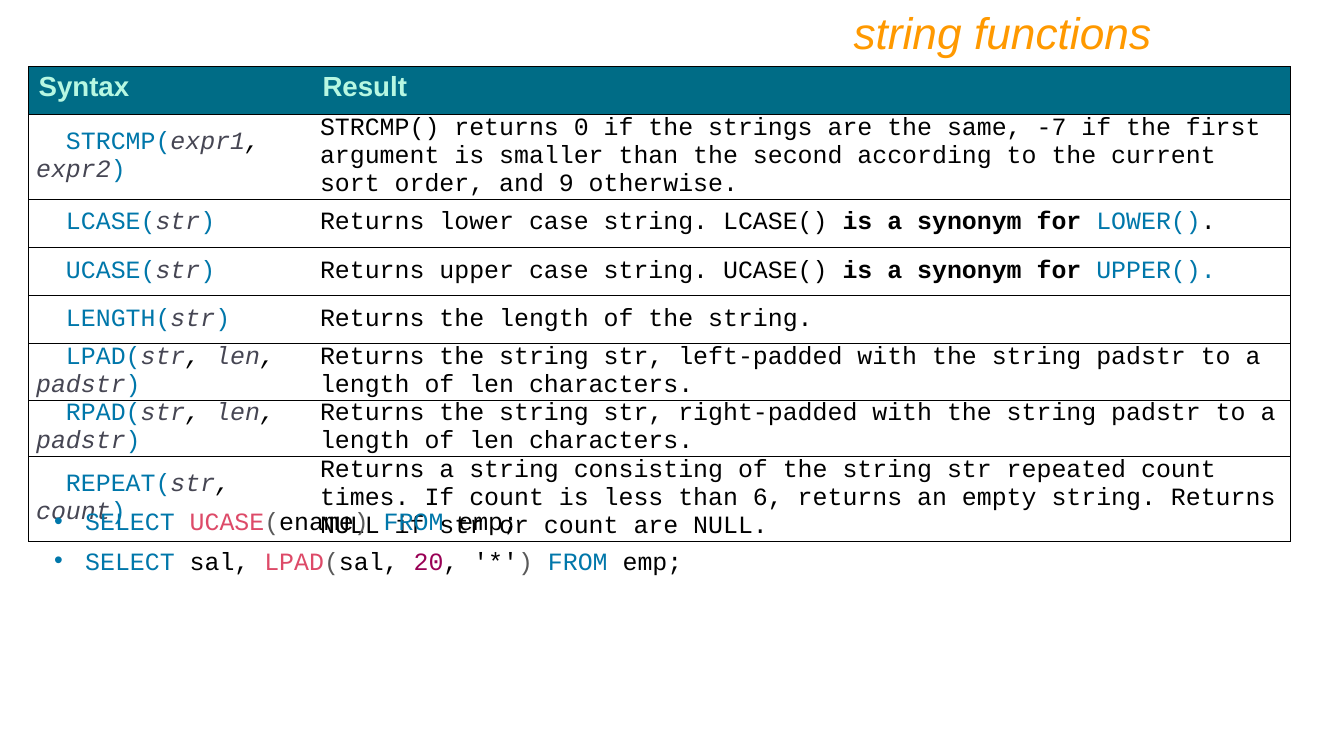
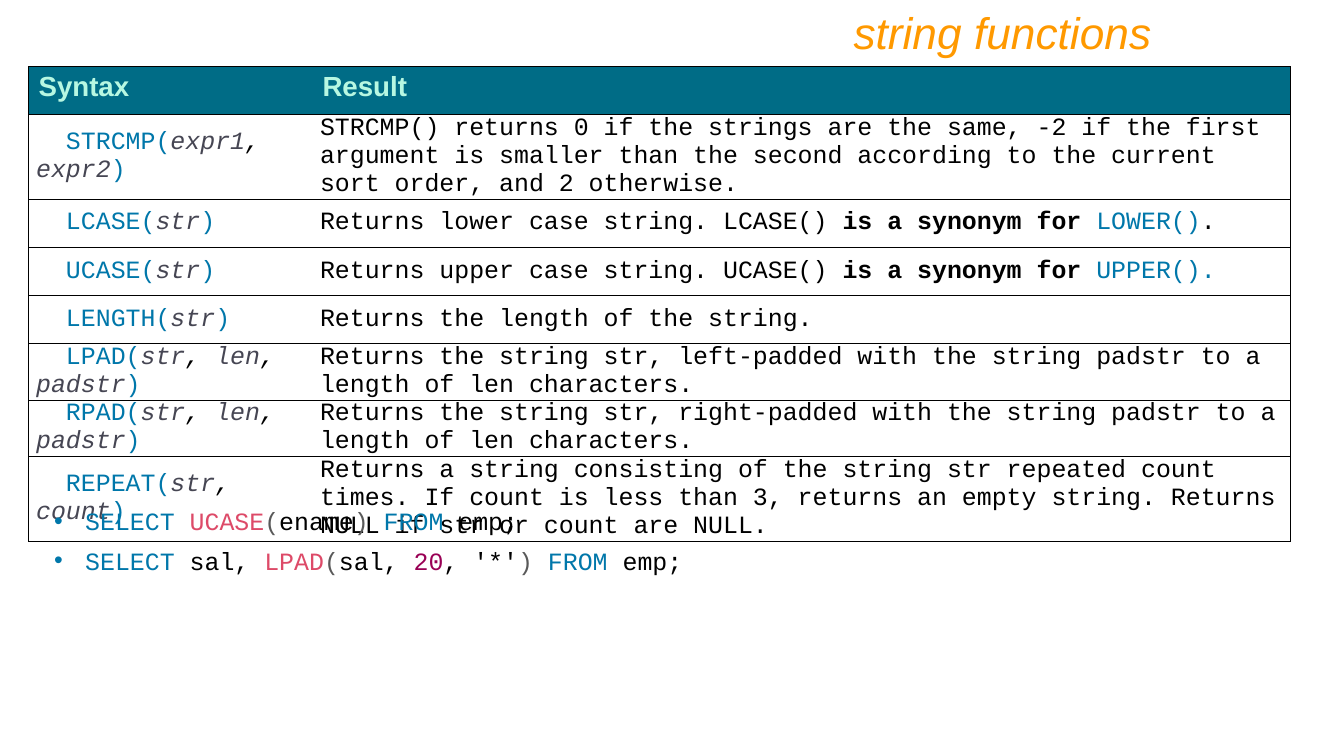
-7: -7 -> -2 (1052, 127)
9: 9 -> 2 (566, 184)
6: 6 -> 3 (768, 497)
